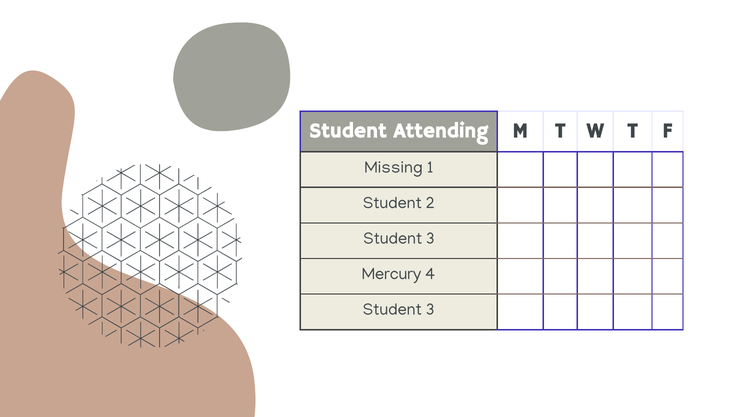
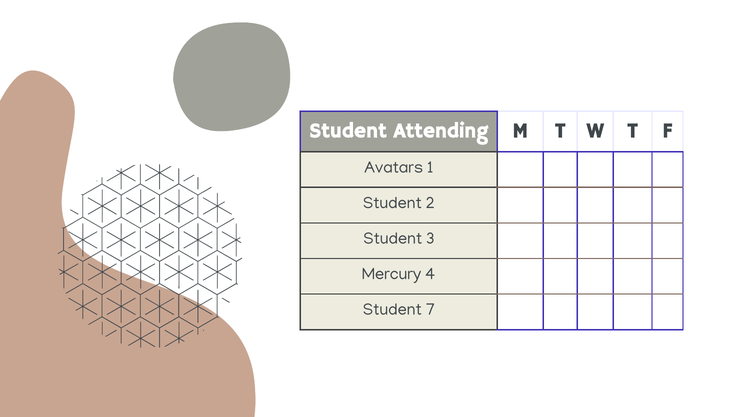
Missing: Missing -> Avatars (394, 167)
3: 3 -> 7 (430, 310)
